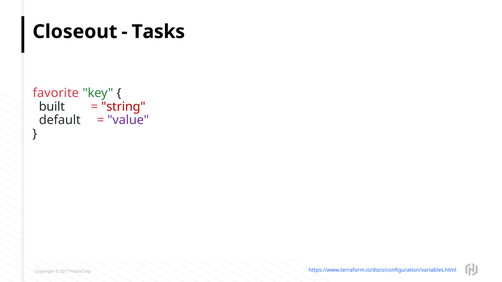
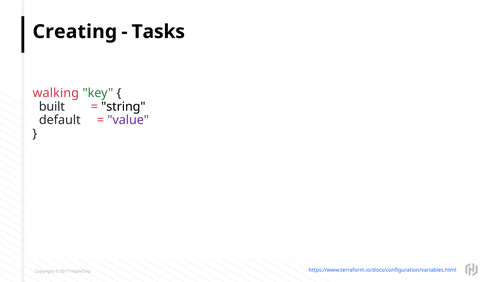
Closeout: Closeout -> Creating (75, 32)
favorite: favorite -> walking (56, 93)
string colour: red -> black (123, 107)
